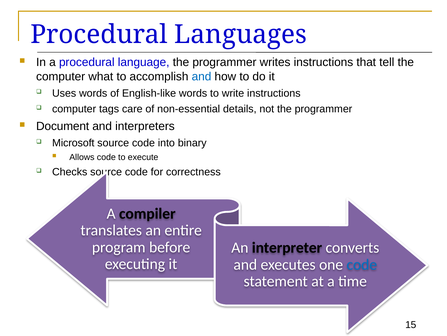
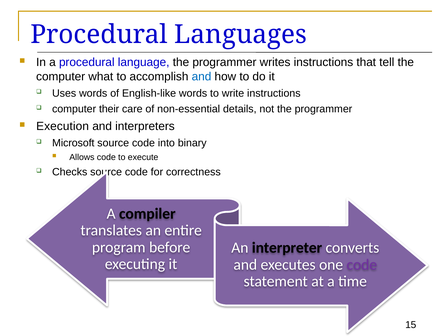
tags: tags -> their (109, 109)
Document: Document -> Execution (63, 126)
code colour: blue -> purple (362, 264)
